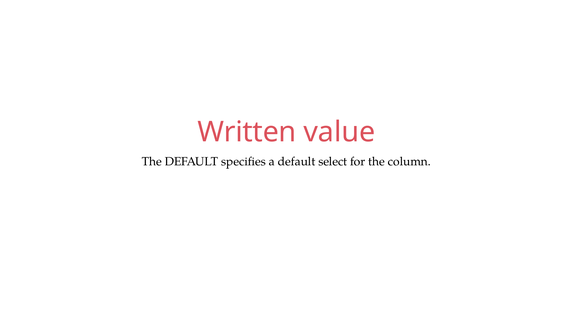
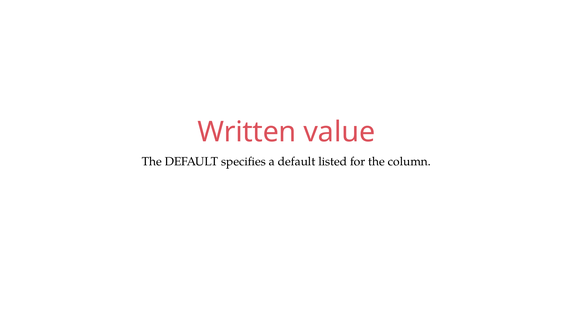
select: select -> listed (333, 162)
